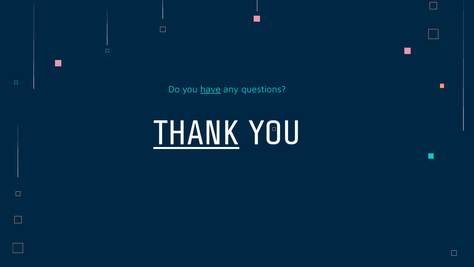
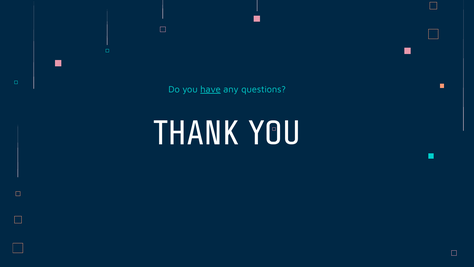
THANK underline: present -> none (196, 133)
